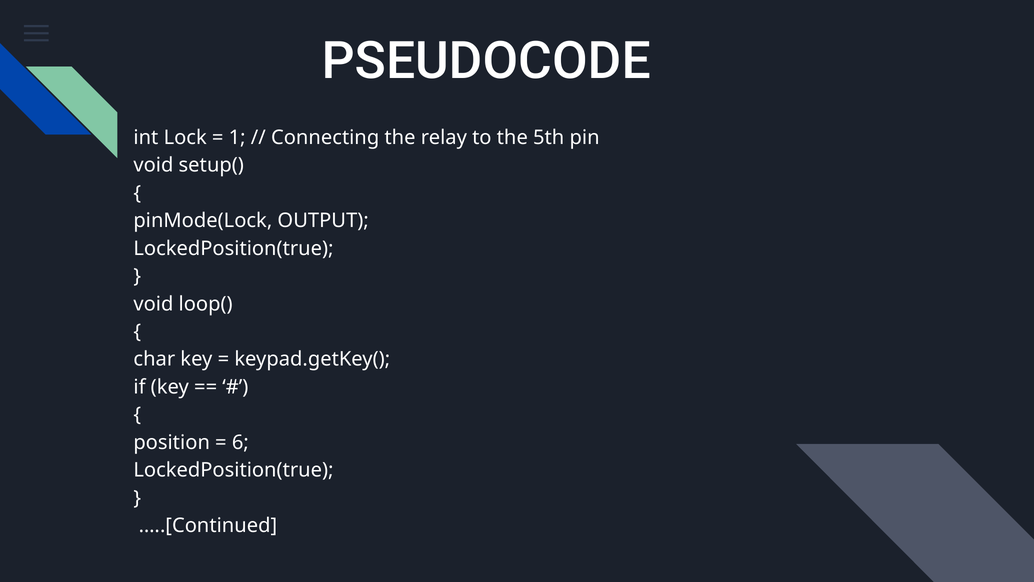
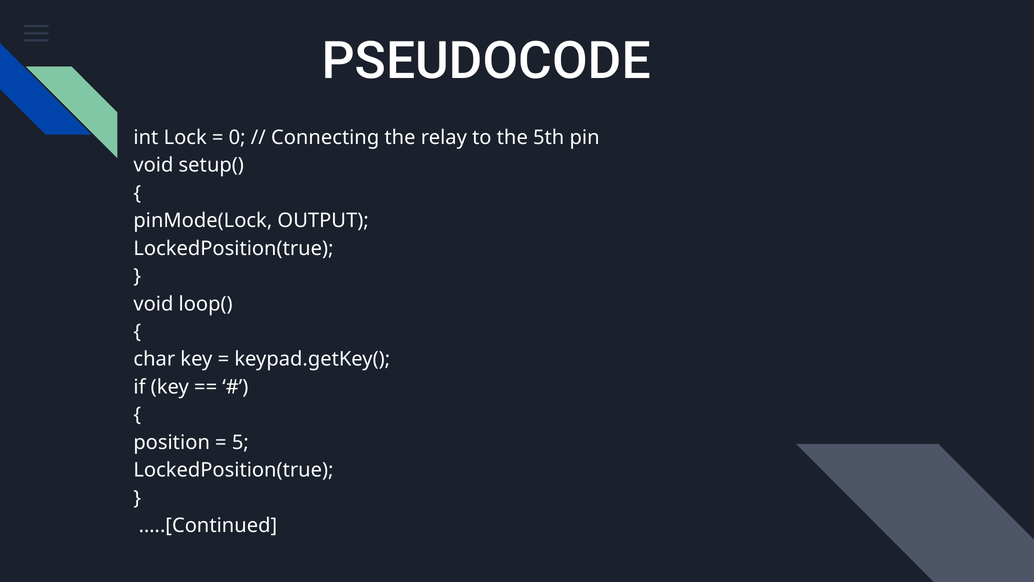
1: 1 -> 0 (237, 137)
6: 6 -> 5 (240, 442)
